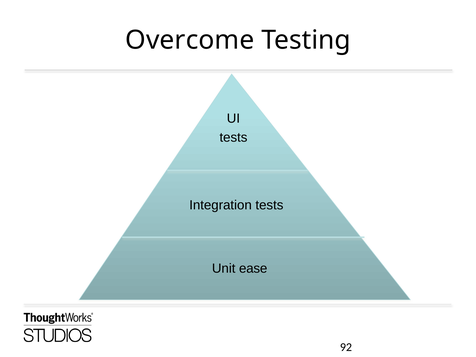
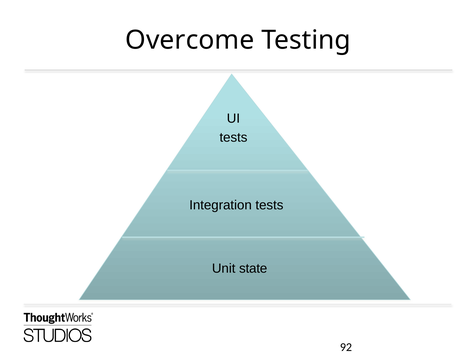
ease: ease -> state (253, 268)
